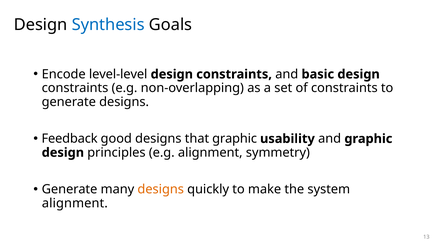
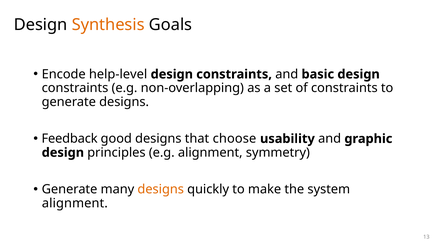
Synthesis colour: blue -> orange (108, 25)
level-level: level-level -> help-level (118, 74)
that graphic: graphic -> choose (234, 139)
